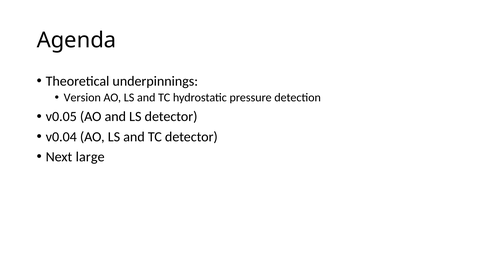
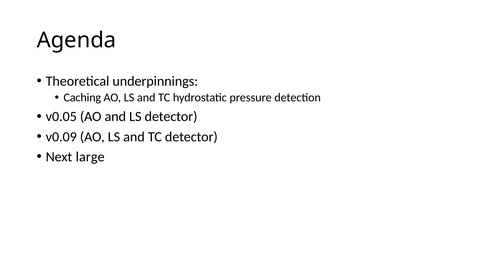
Version: Version -> Caching (82, 98)
v0.04: v0.04 -> v0.09 (61, 137)
